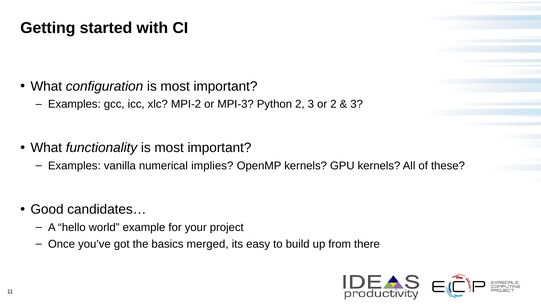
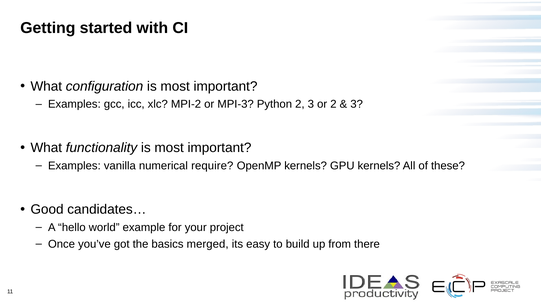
implies: implies -> require (212, 166)
